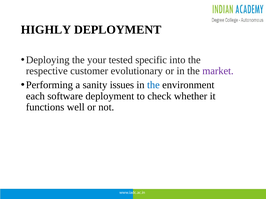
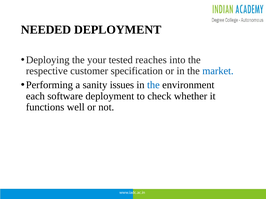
HIGHLY: HIGHLY -> NEEDED (46, 30)
specific: specific -> reaches (151, 60)
evolutionary: evolutionary -> specification (137, 71)
market colour: purple -> blue (218, 71)
